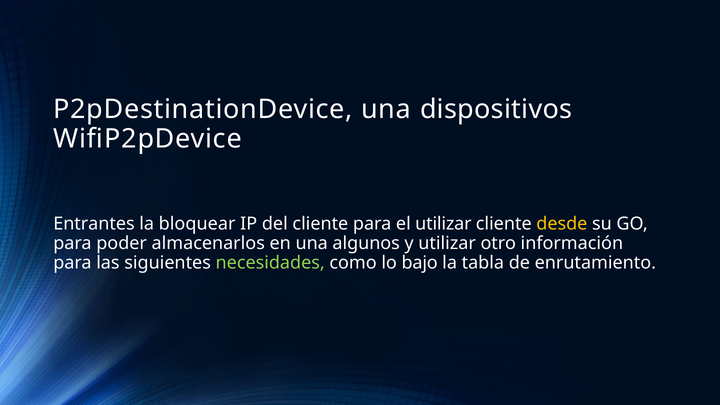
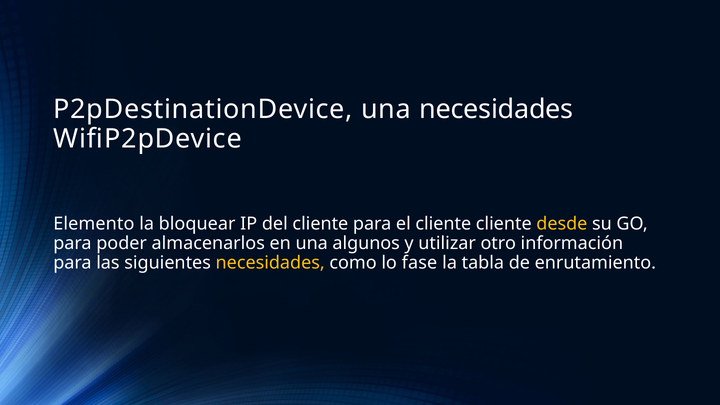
una dispositivos: dispositivos -> necesidades (496, 110)
Entrantes: Entrantes -> Elemento (94, 224)
el utilizar: utilizar -> cliente (443, 224)
necesidades colour: light green -> yellow (270, 263)
bajo: bajo -> fase (419, 263)
